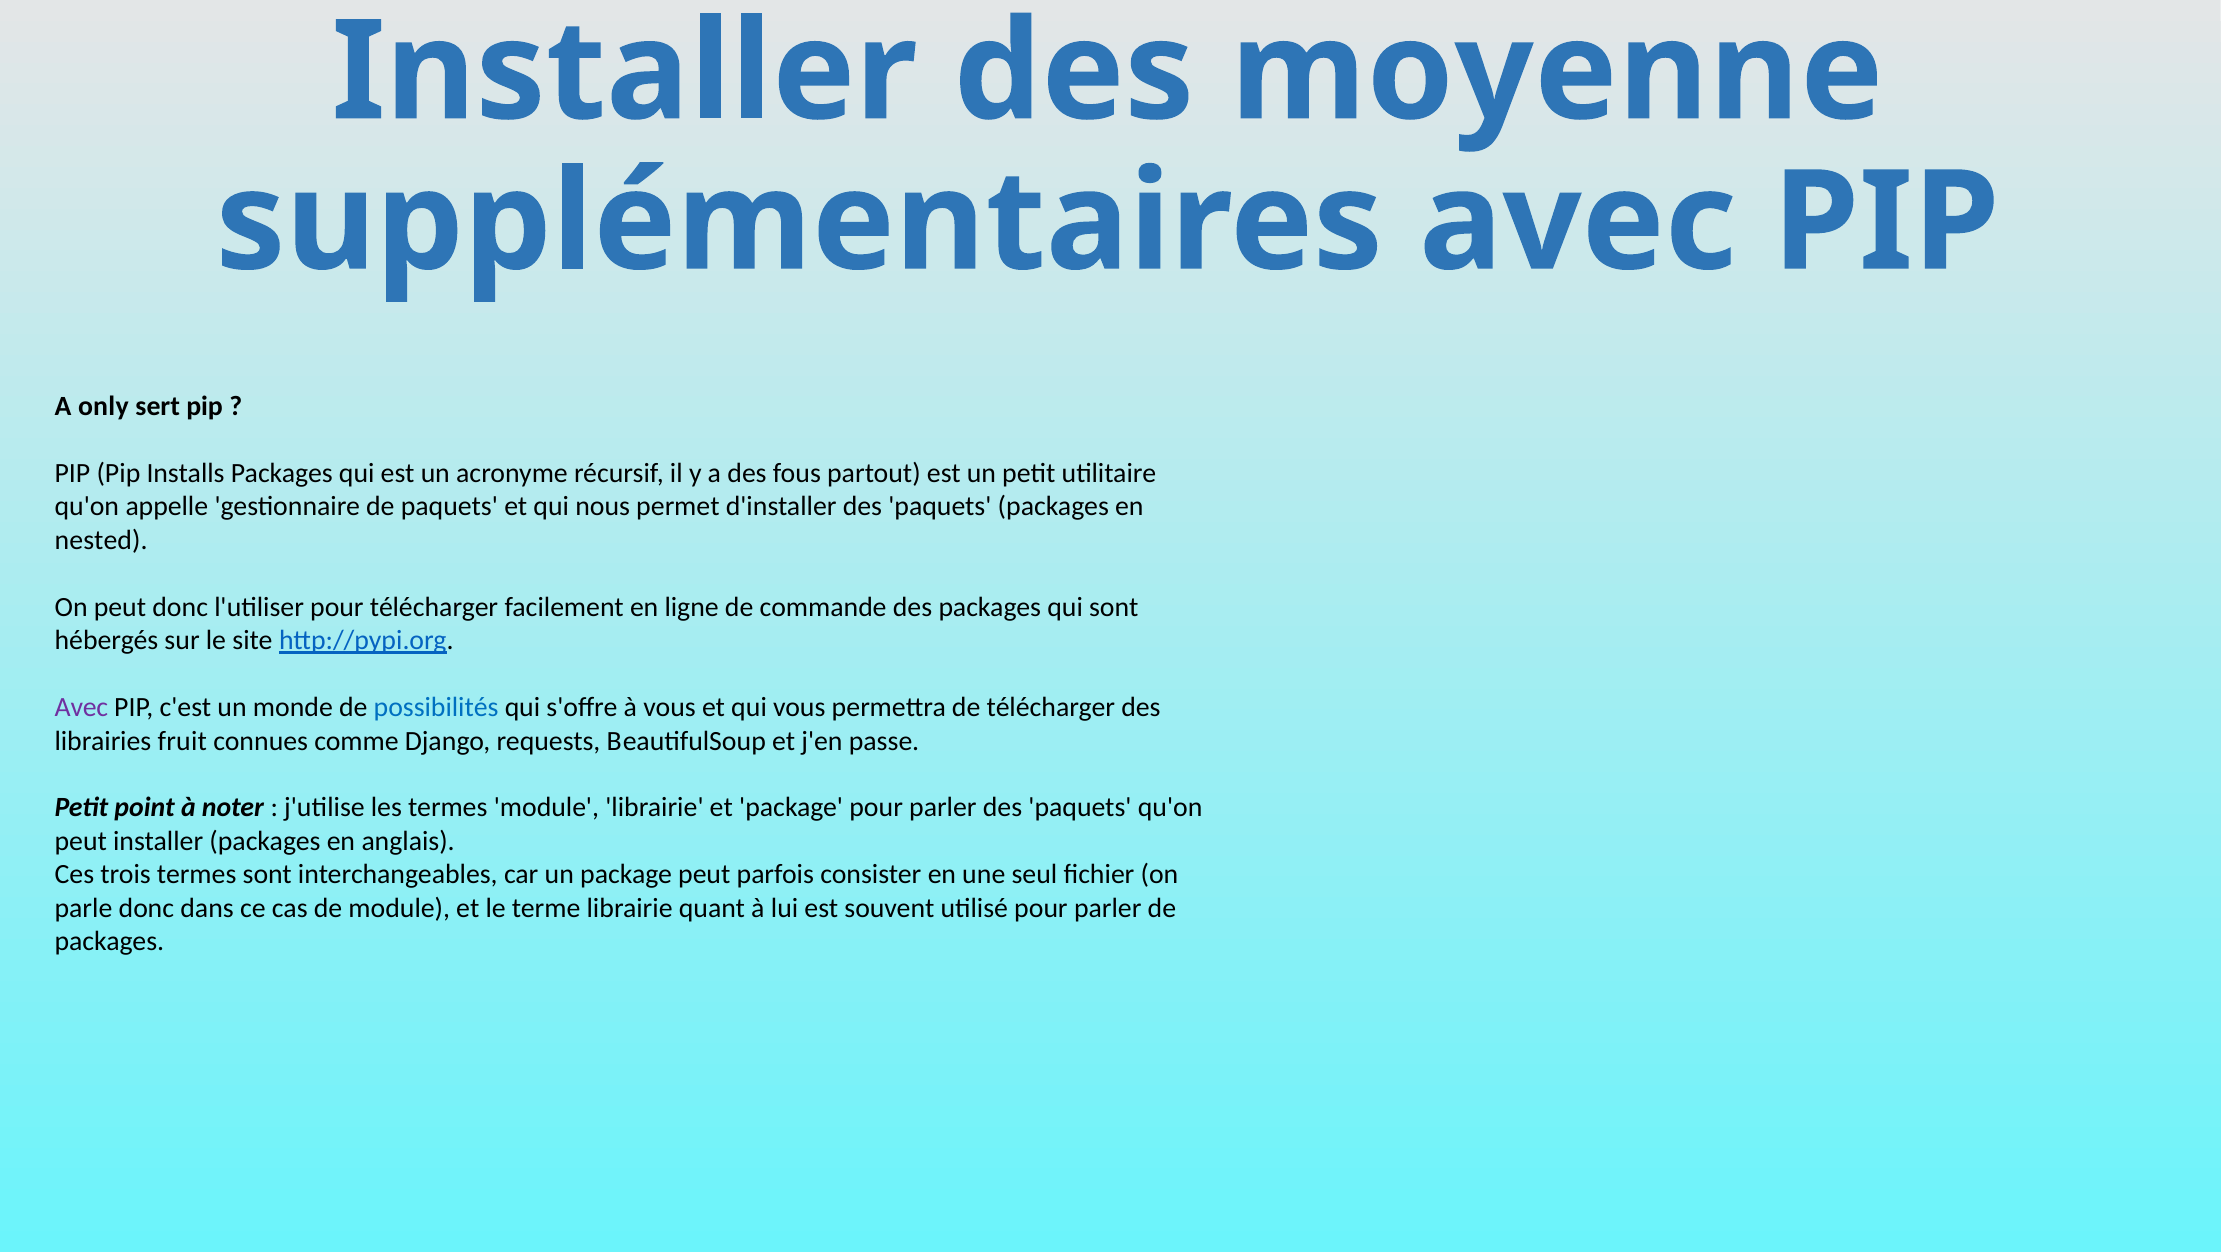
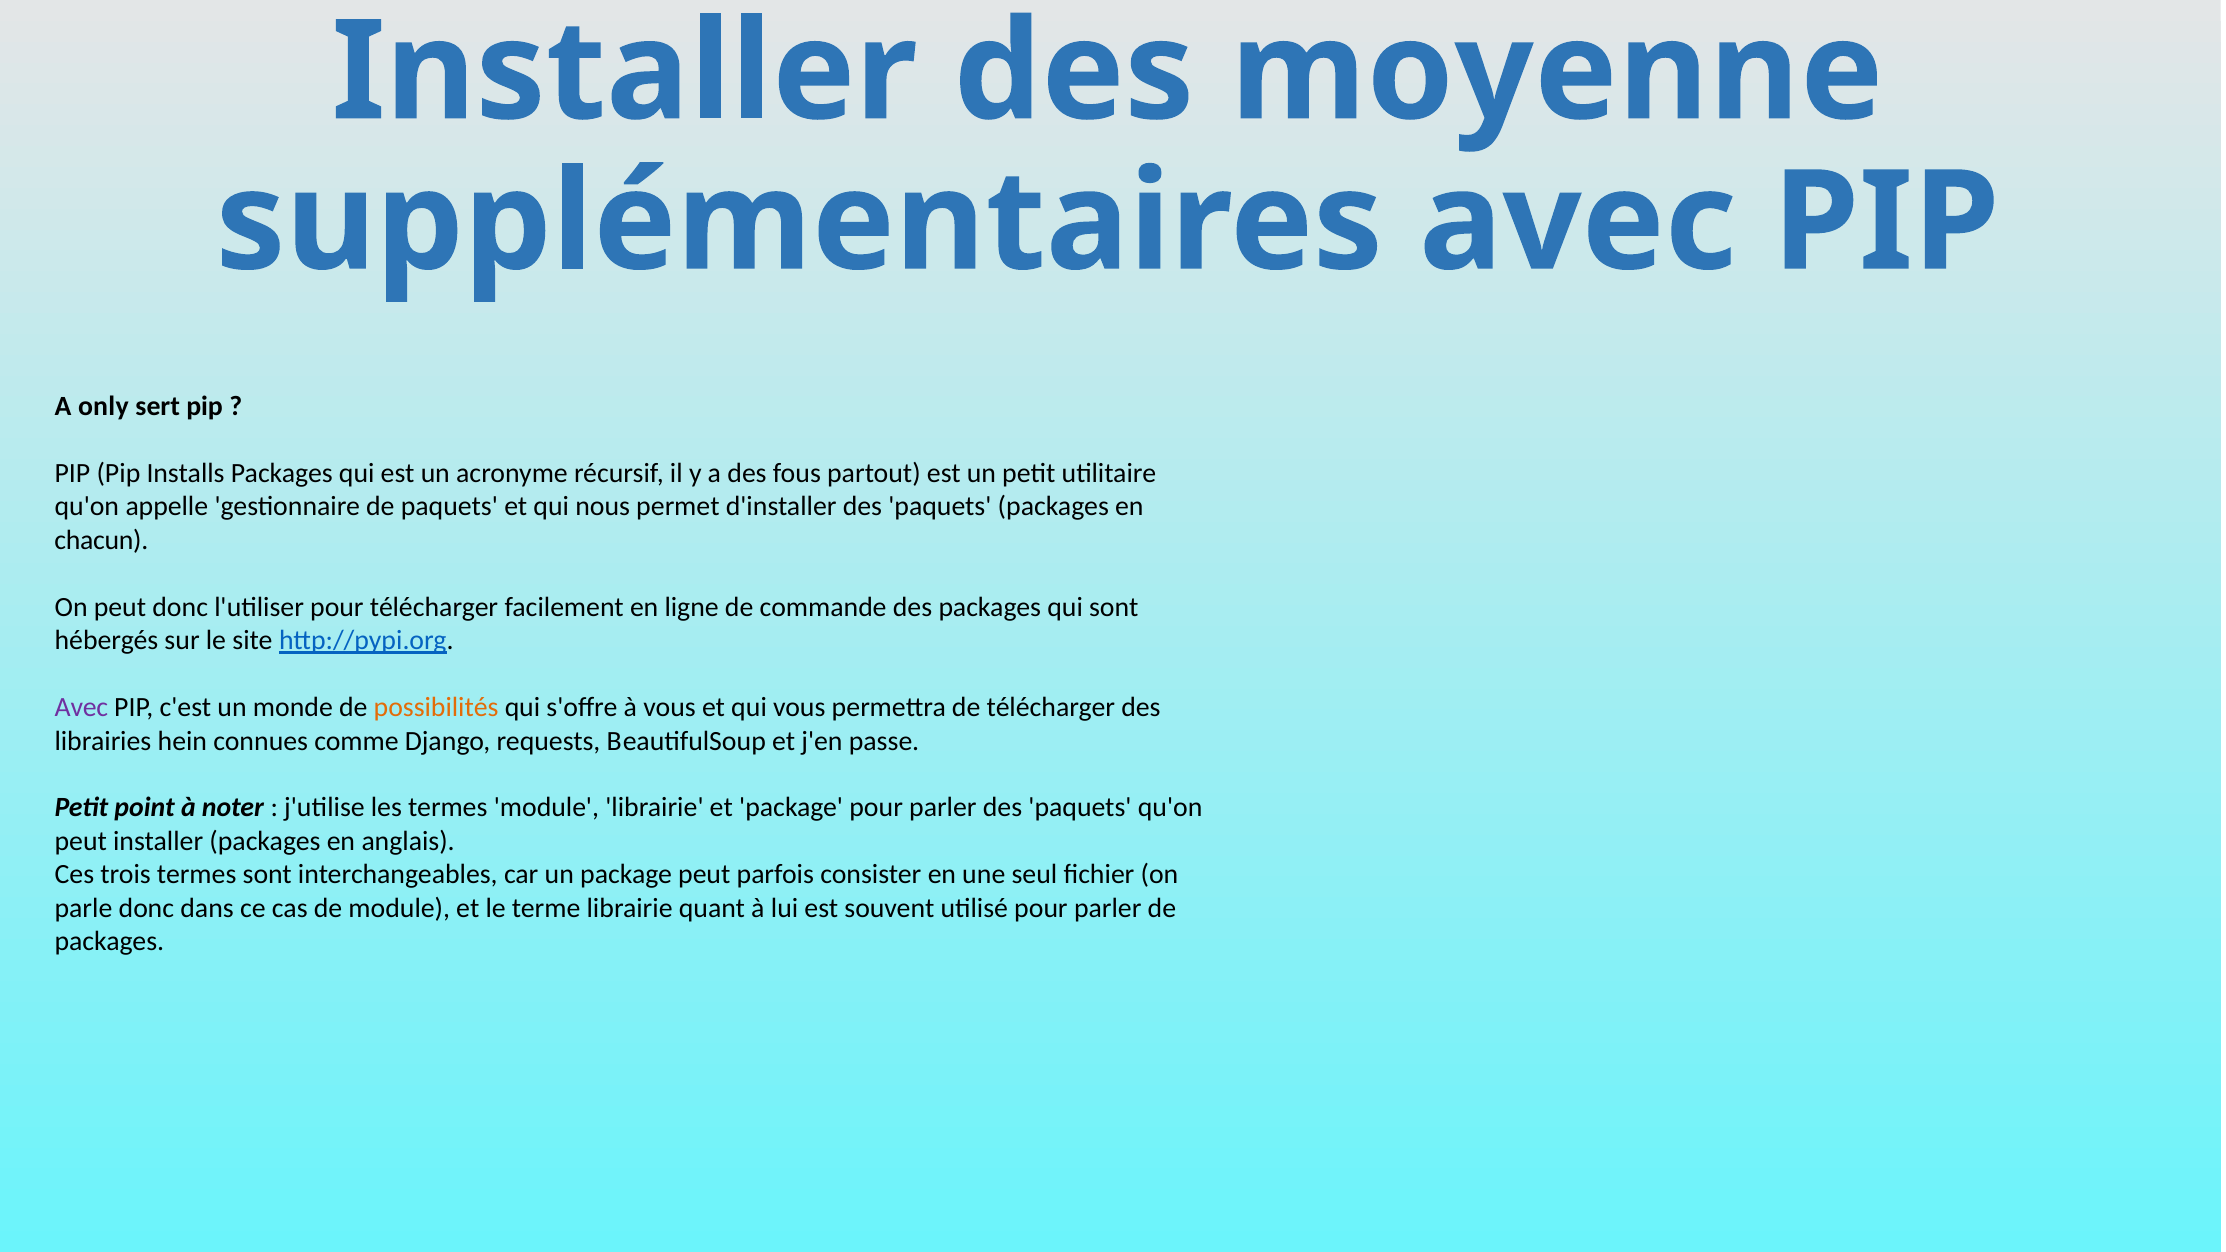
nested: nested -> chacun (101, 540)
possibilités colour: blue -> orange (436, 708)
fruit: fruit -> hein (182, 741)
